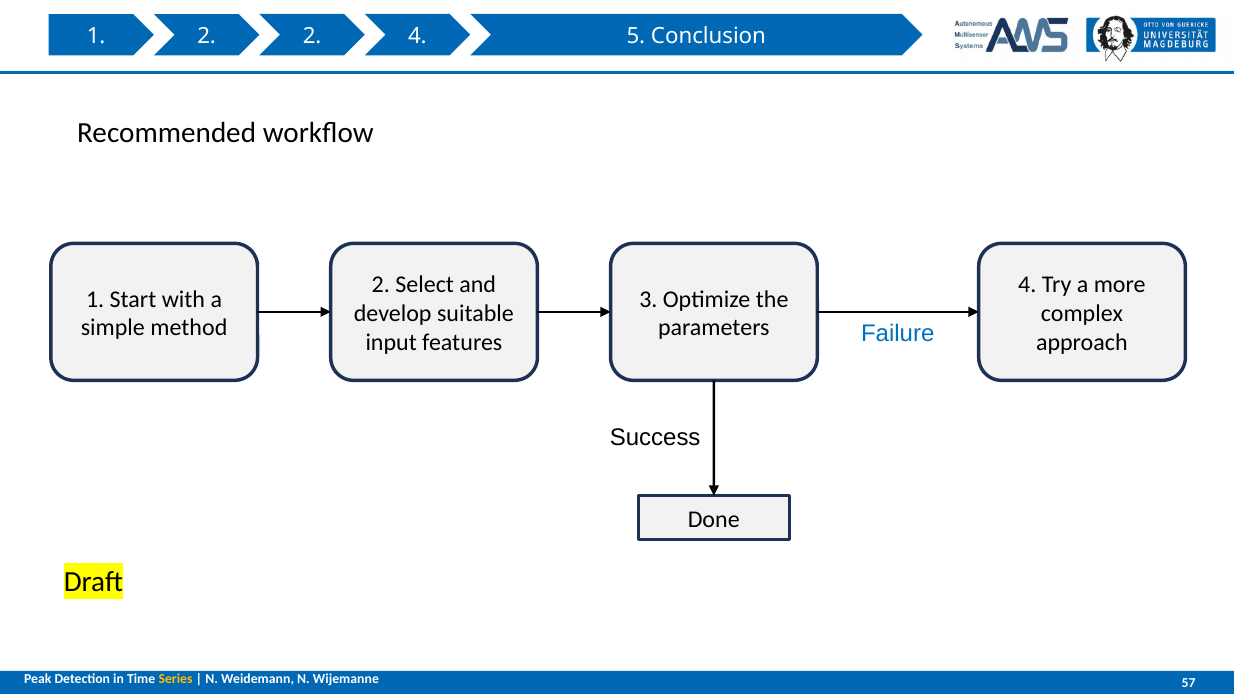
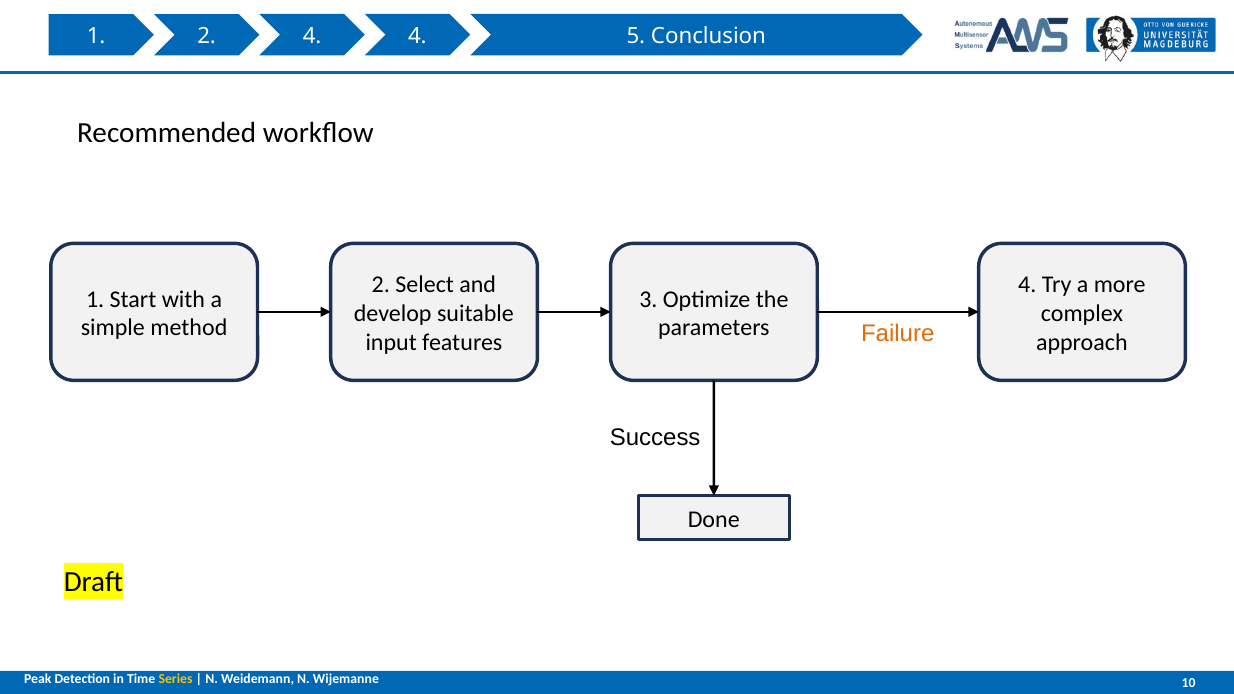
2 2: 2 -> 4 (312, 36)
Failure colour: blue -> orange (898, 334)
57: 57 -> 10 (1189, 683)
